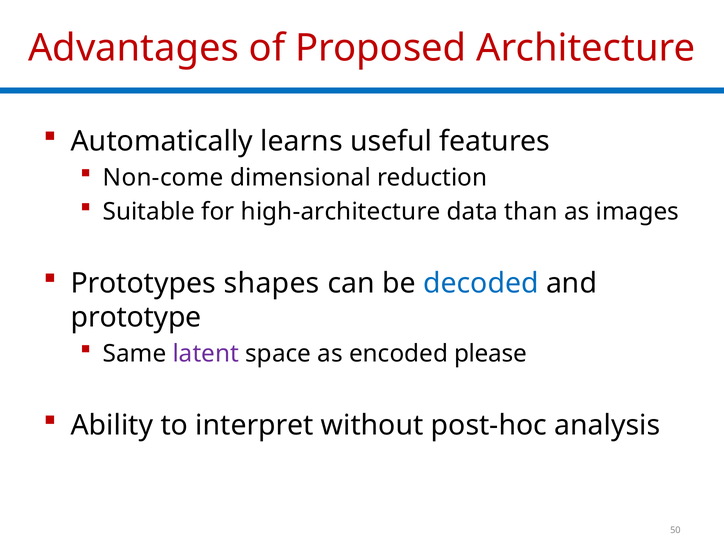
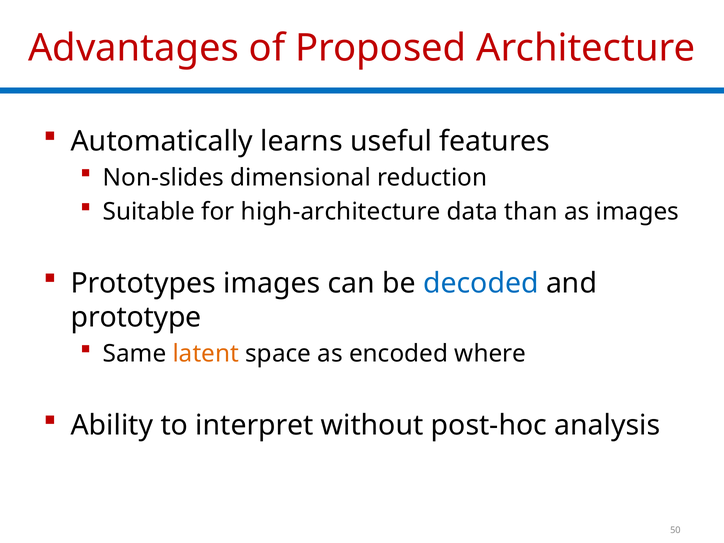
Non-come: Non-come -> Non-slides (163, 178)
Prototypes shapes: shapes -> images (272, 283)
latent colour: purple -> orange (206, 354)
please: please -> where (490, 354)
